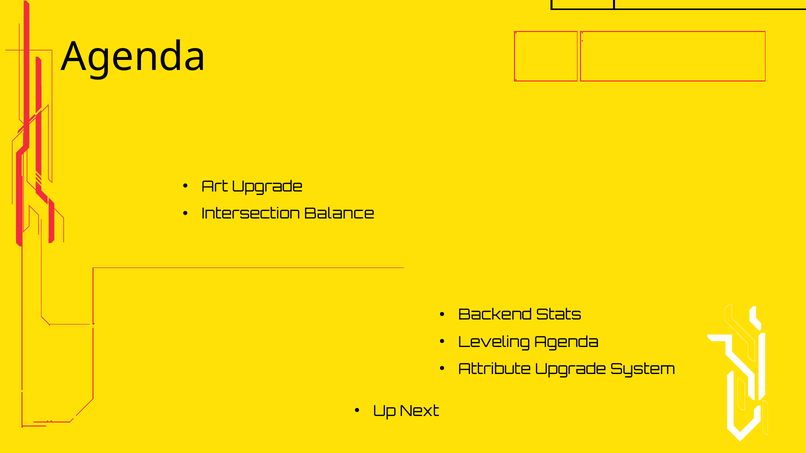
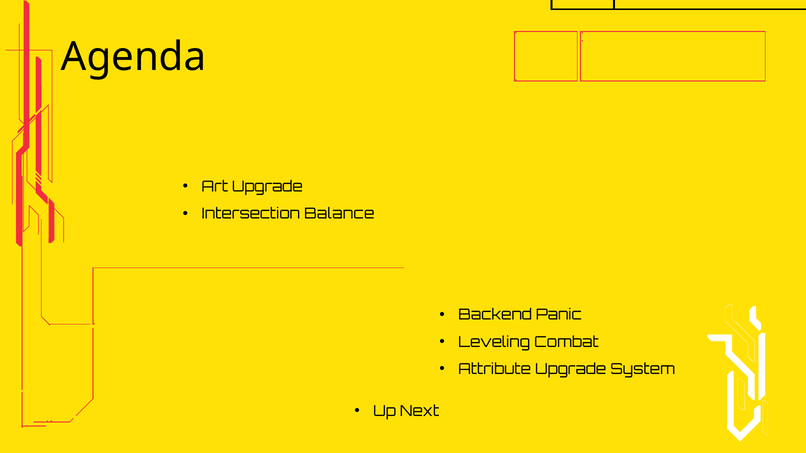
Stats: Stats -> Panic (559, 315)
Leveling Agenda: Agenda -> Combat (567, 342)
